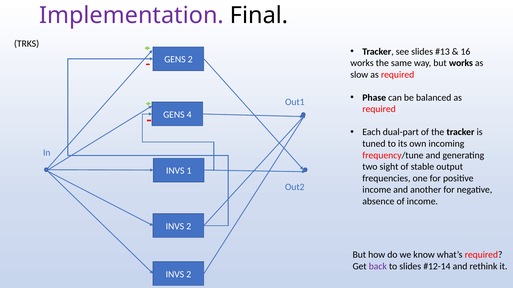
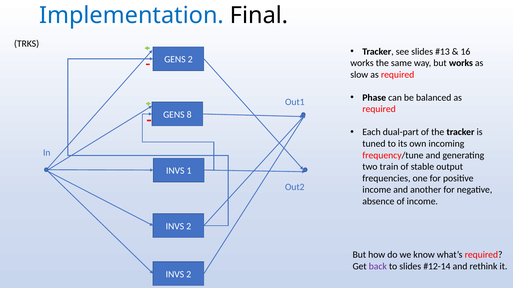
Implementation colour: purple -> blue (131, 15)
4: 4 -> 8 (189, 115)
sight: sight -> train (389, 167)
